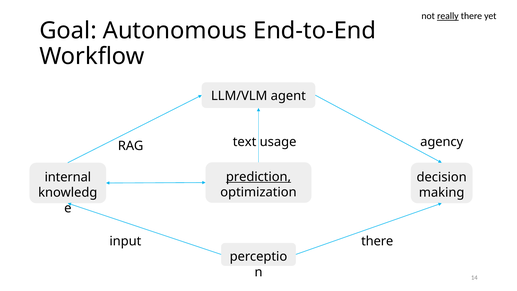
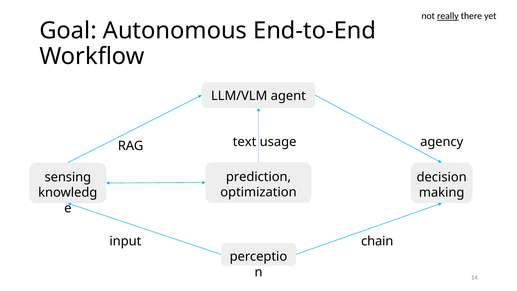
prediction underline: present -> none (258, 177)
internal: internal -> sensing (68, 177)
input there: there -> chain (377, 241)
